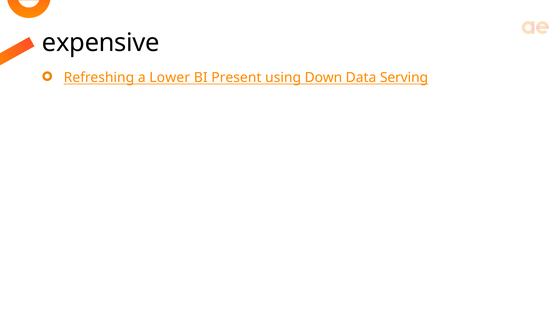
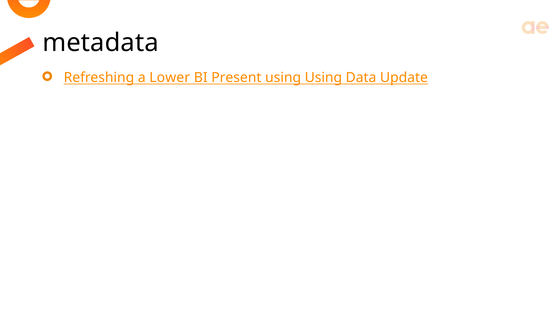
expensive: expensive -> metadata (101, 43)
using Down: Down -> Using (323, 78)
Serving: Serving -> Update (404, 78)
